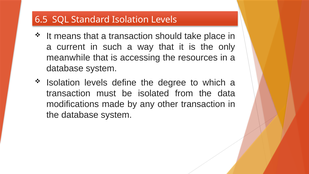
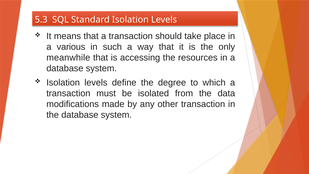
6.5: 6.5 -> 5.3 (41, 20)
current: current -> various (71, 47)
